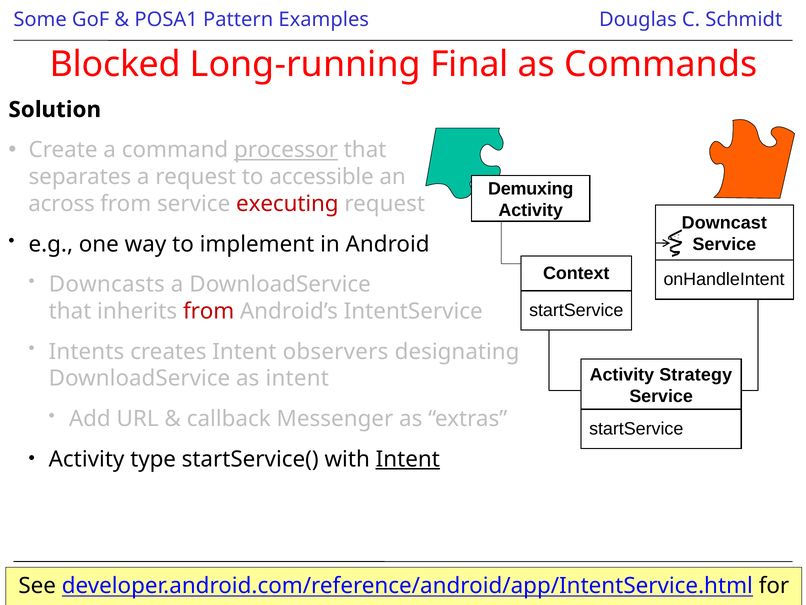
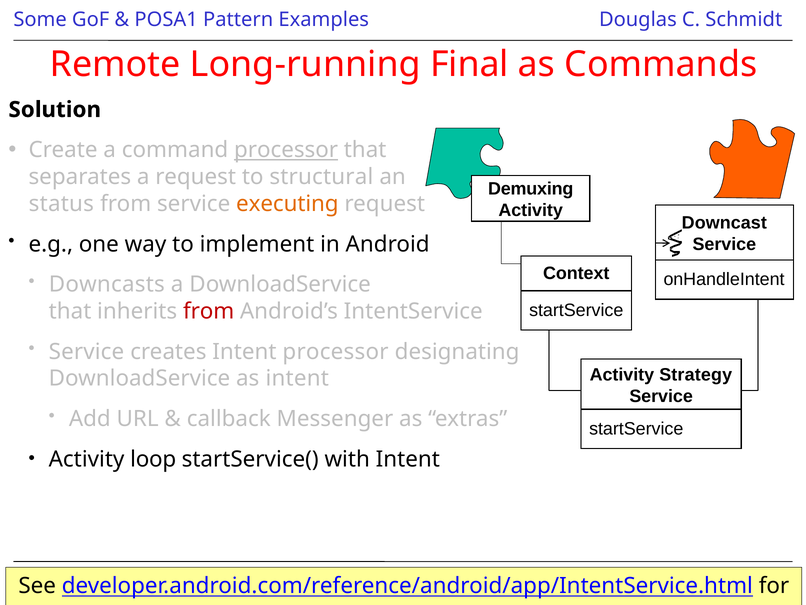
Blocked: Blocked -> Remote (115, 64)
accessible: accessible -> structural (321, 177)
across: across -> status (61, 204)
executing colour: red -> orange (287, 204)
Intents: Intents -> Service (86, 351)
Intent observers: observers -> processor (336, 351)
type: type -> loop (153, 459)
Intent underline: present -> none (408, 459)
